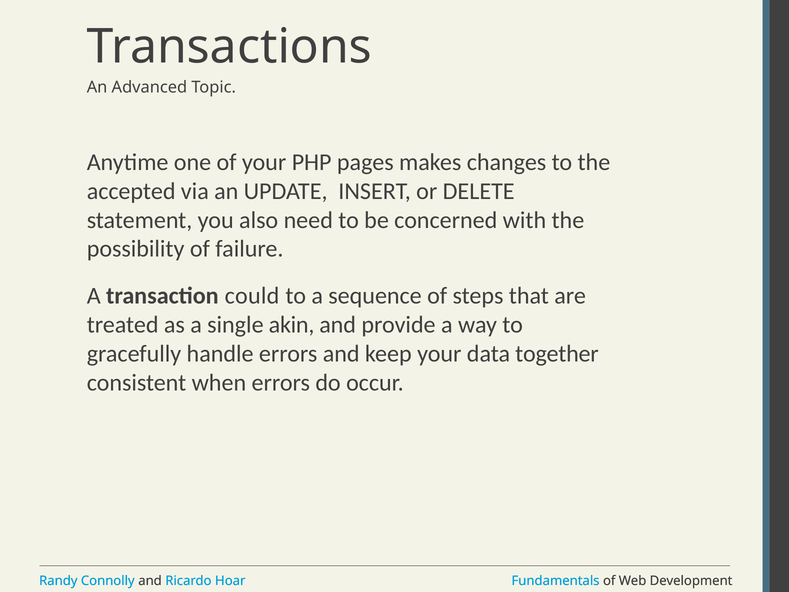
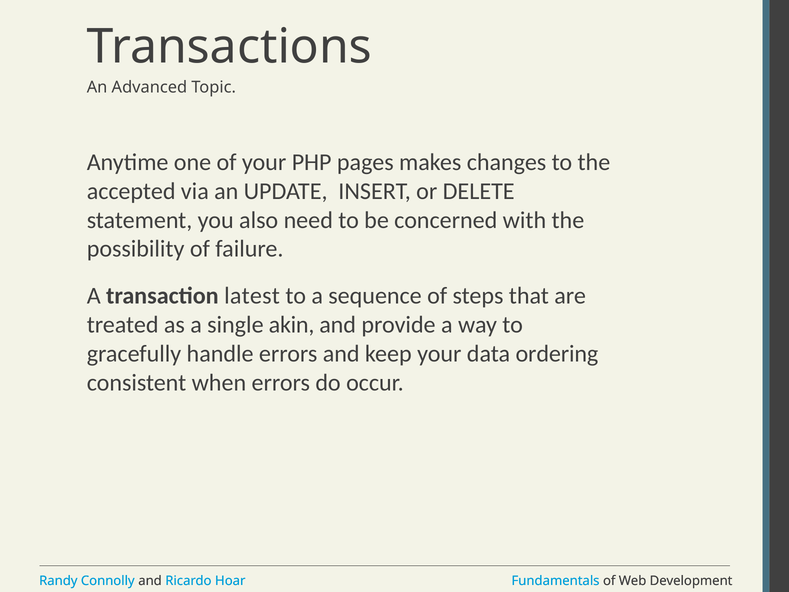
could: could -> latest (252, 296)
together: together -> ordering (557, 354)
